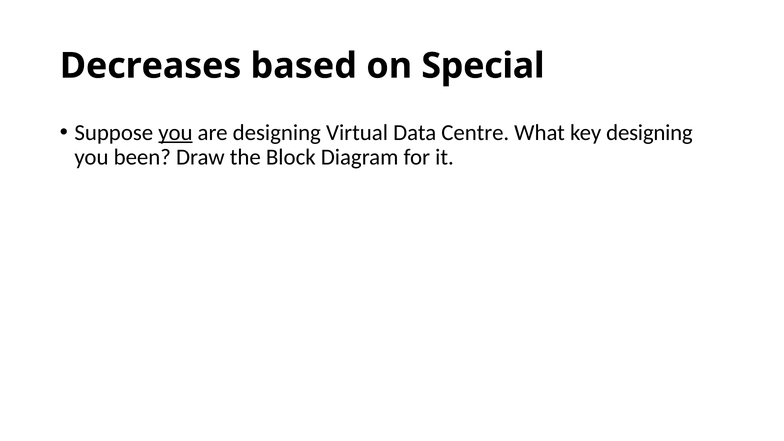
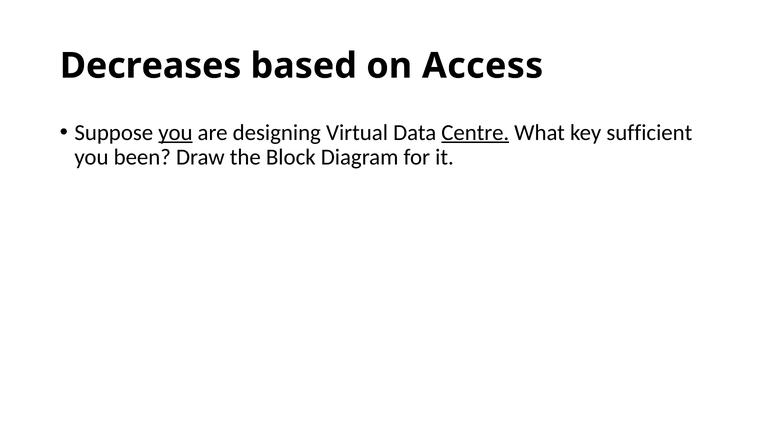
Special: Special -> Access (483, 66)
Centre underline: none -> present (475, 133)
key designing: designing -> sufficient (649, 133)
